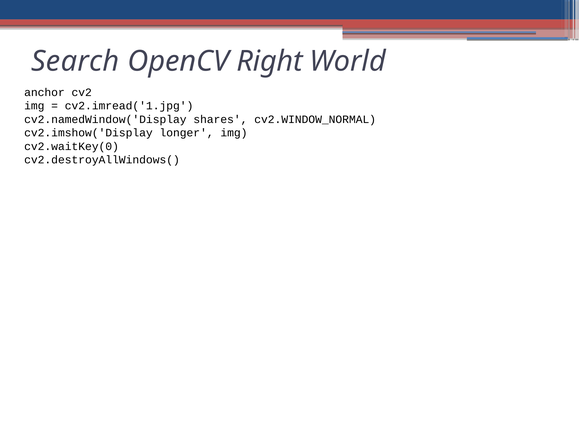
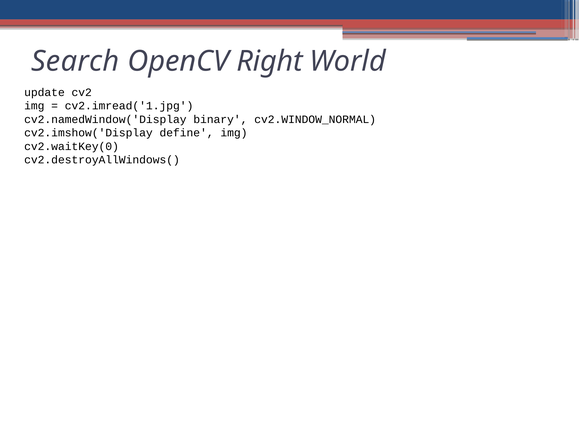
anchor: anchor -> update (44, 92)
shares: shares -> binary (220, 119)
longer: longer -> define (187, 133)
